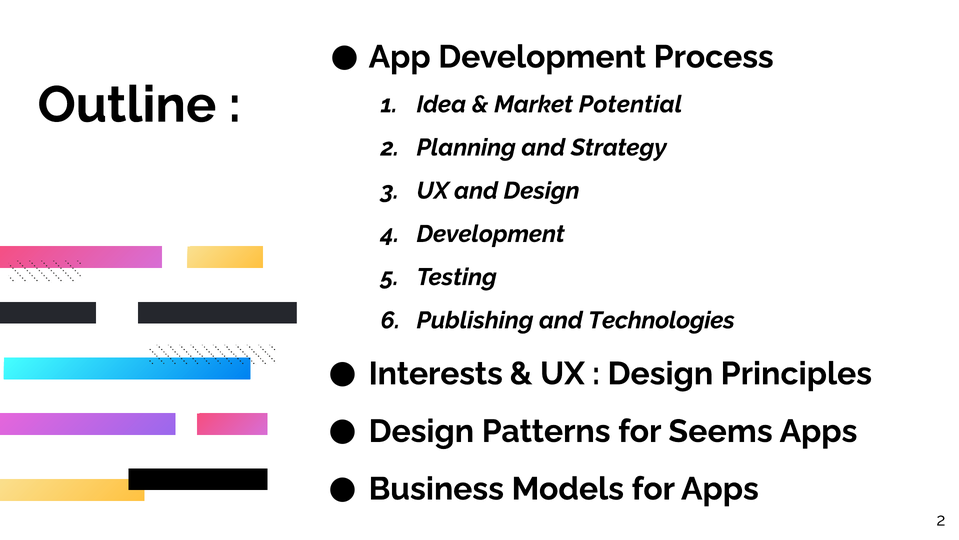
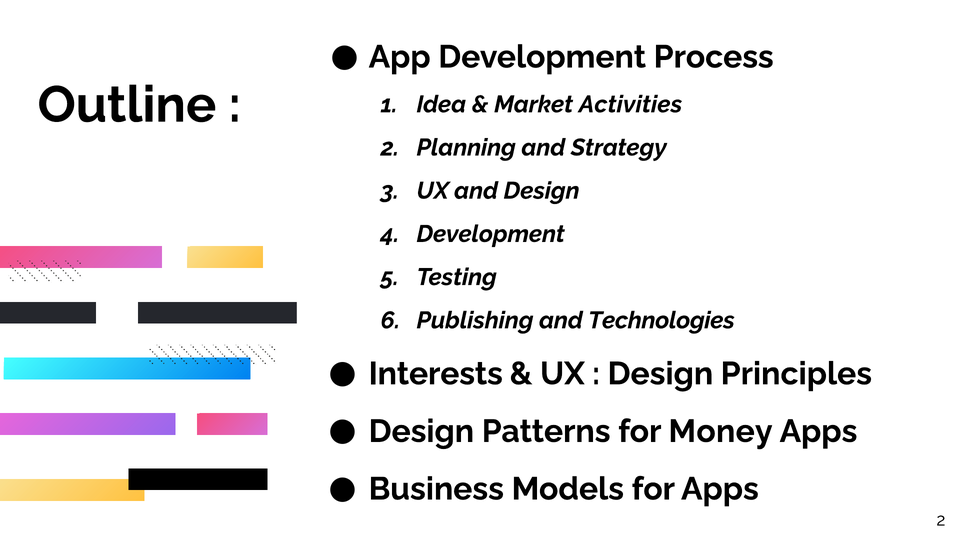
Potential: Potential -> Activities (631, 104)
Seems: Seems -> Money (721, 431)
